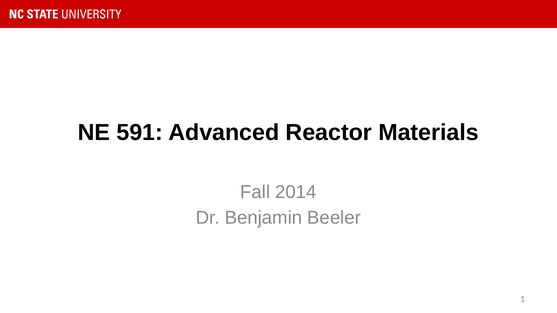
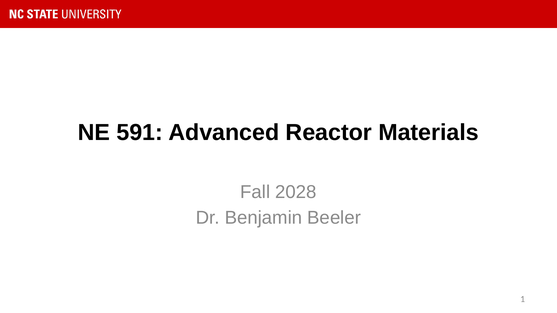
2014: 2014 -> 2028 (296, 192)
